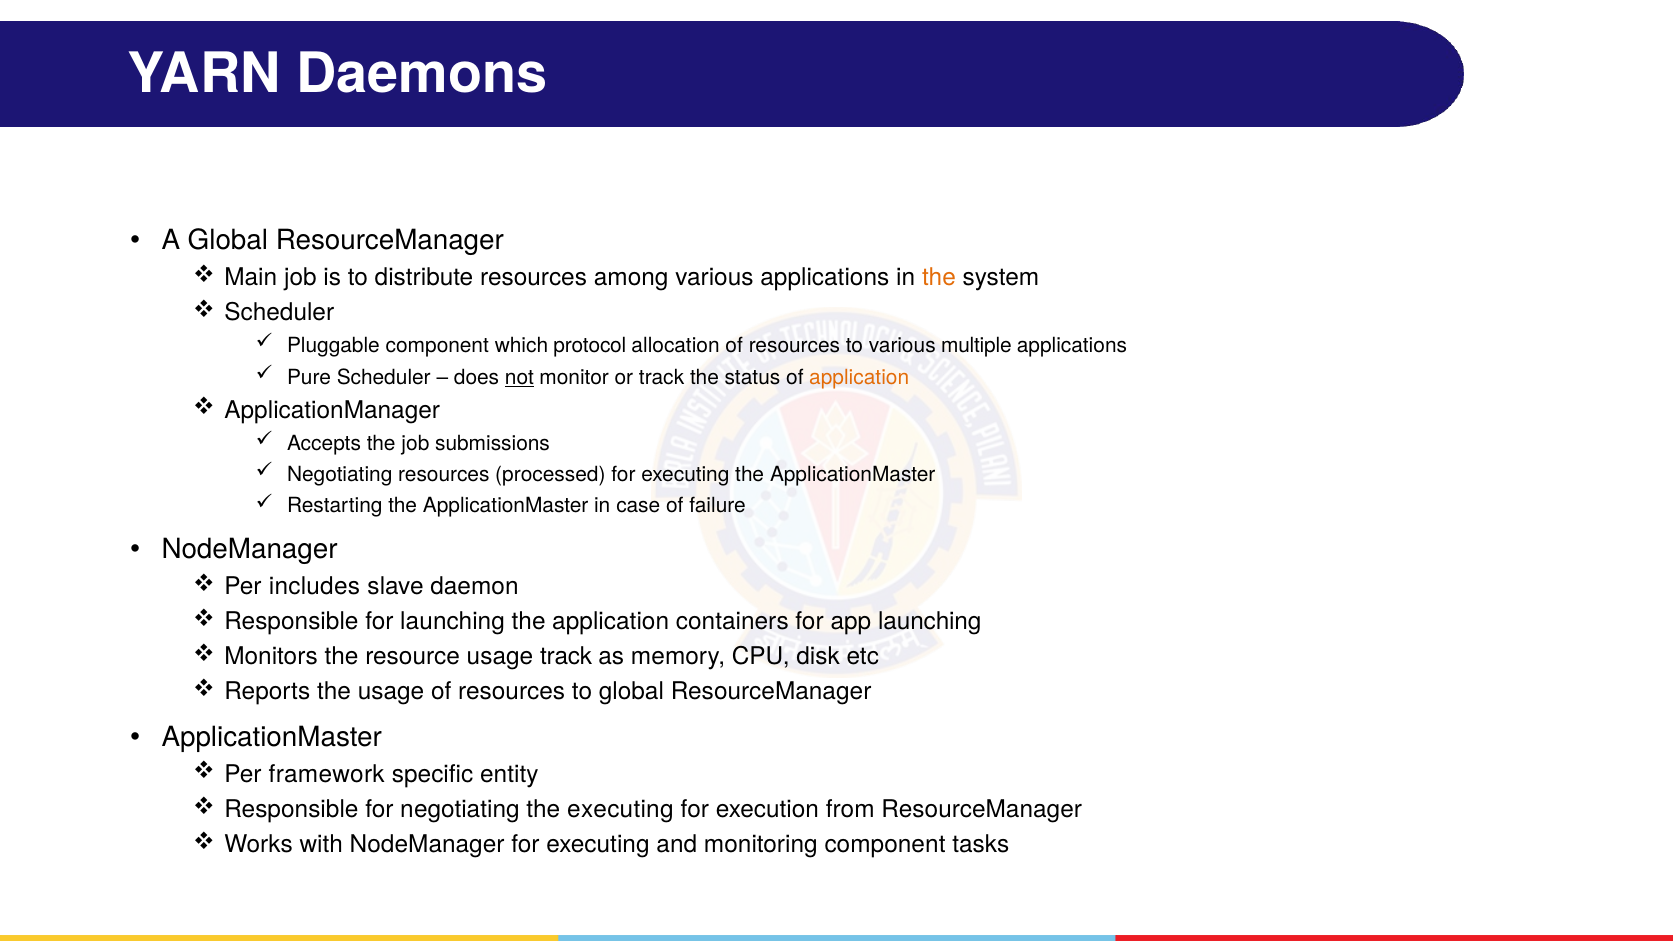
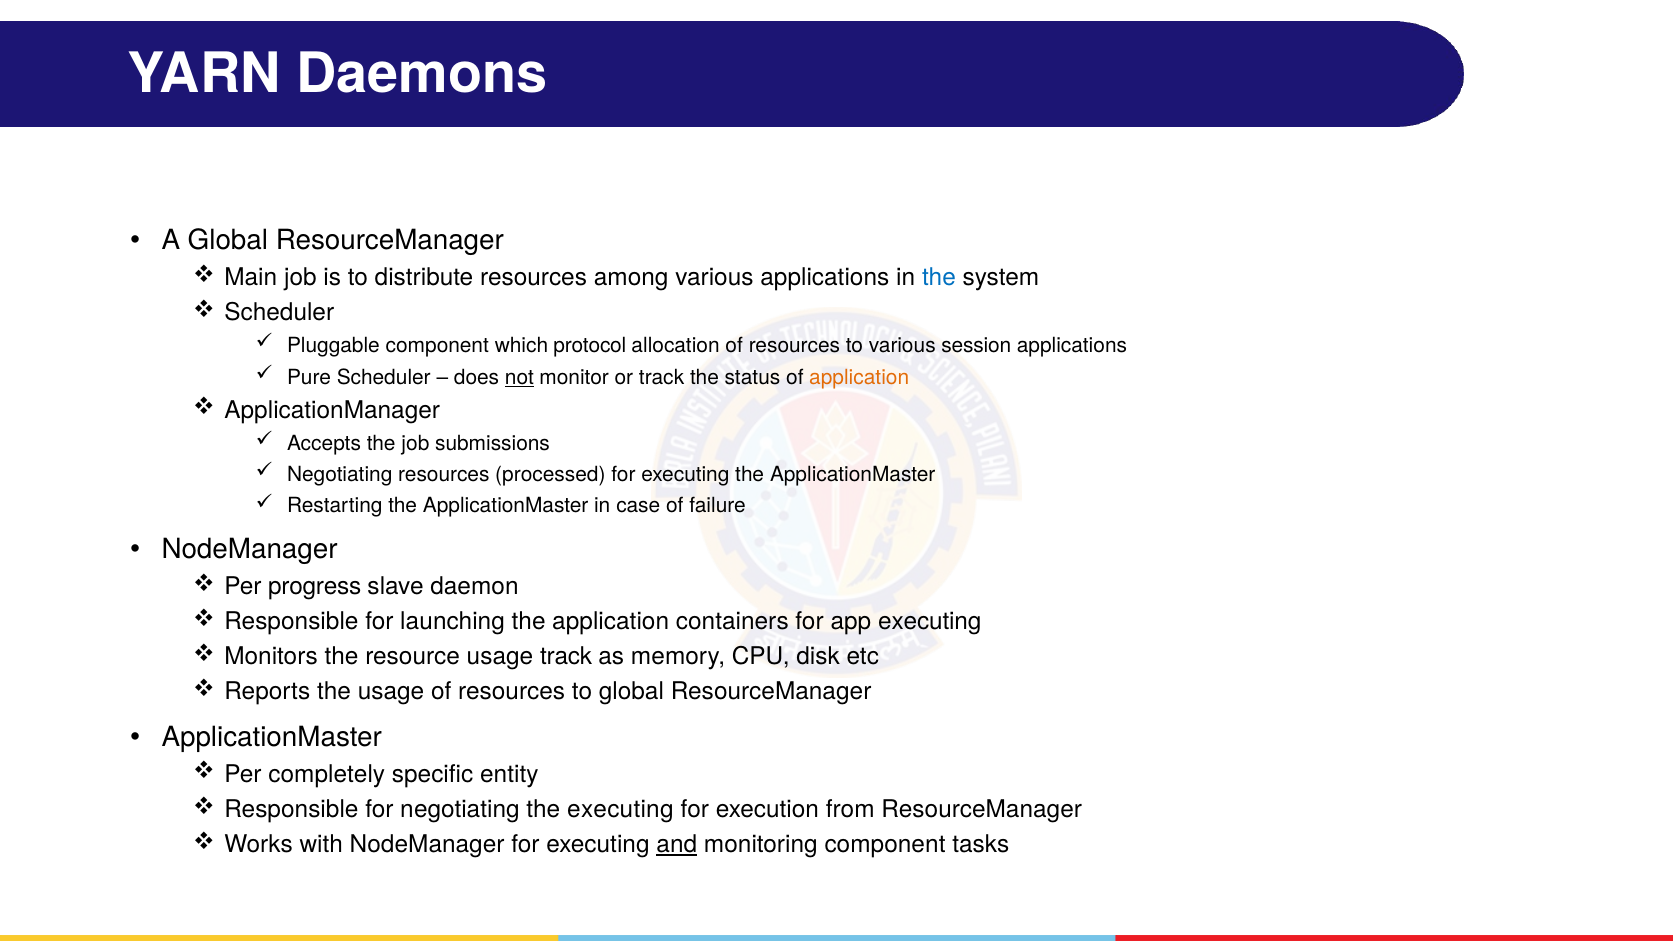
the colour: orange -> blue (939, 278)
multiple: multiple -> session (976, 346)
includes: includes -> progress (315, 587)
app launching: launching -> executing (930, 622)
framework: framework -> completely (327, 775)
and underline: none -> present (677, 845)
